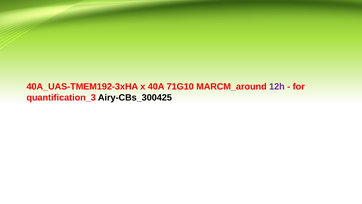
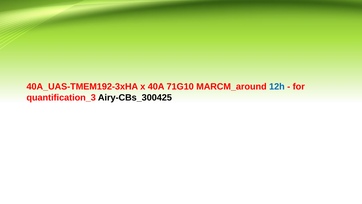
12h colour: purple -> blue (277, 87)
